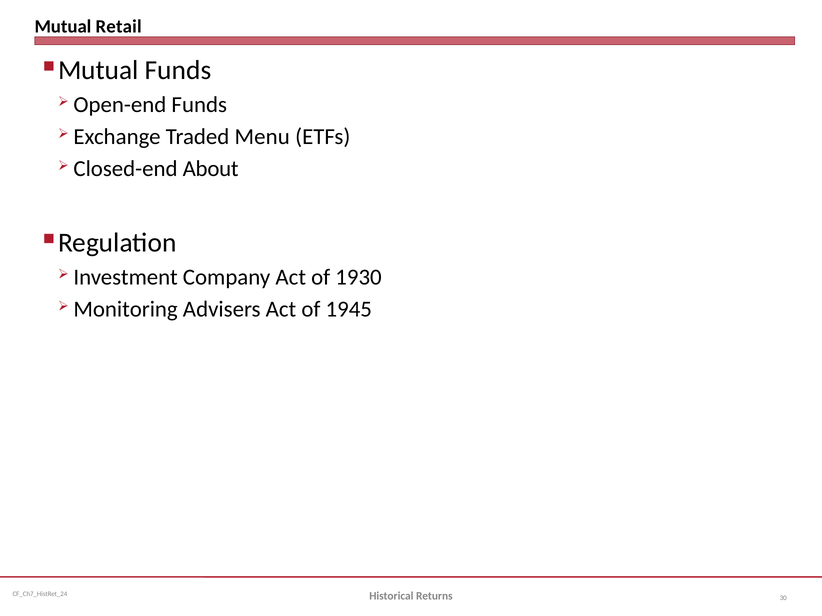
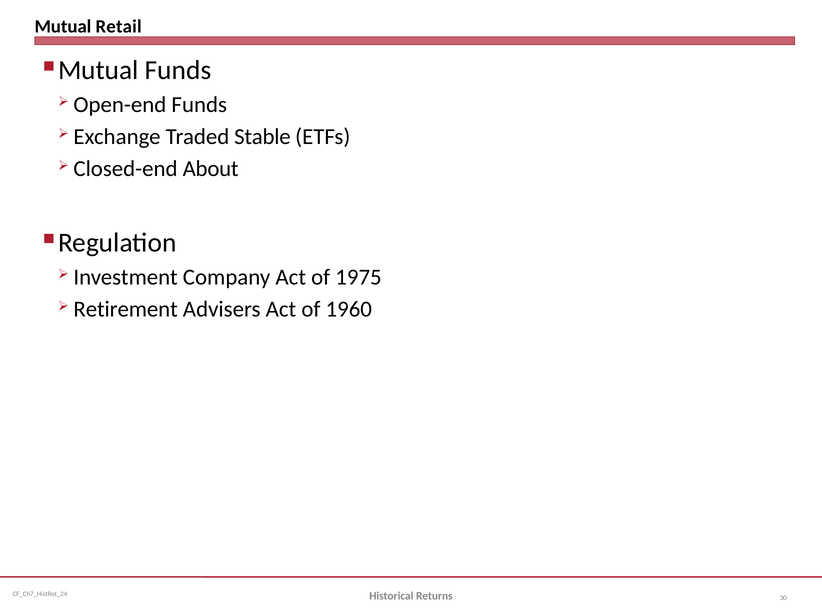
Menu: Menu -> Stable (262, 137)
1930: 1930 -> 1975 (359, 277)
Monitoring: Monitoring -> Retirement (126, 309)
1945: 1945 -> 1960 (349, 309)
